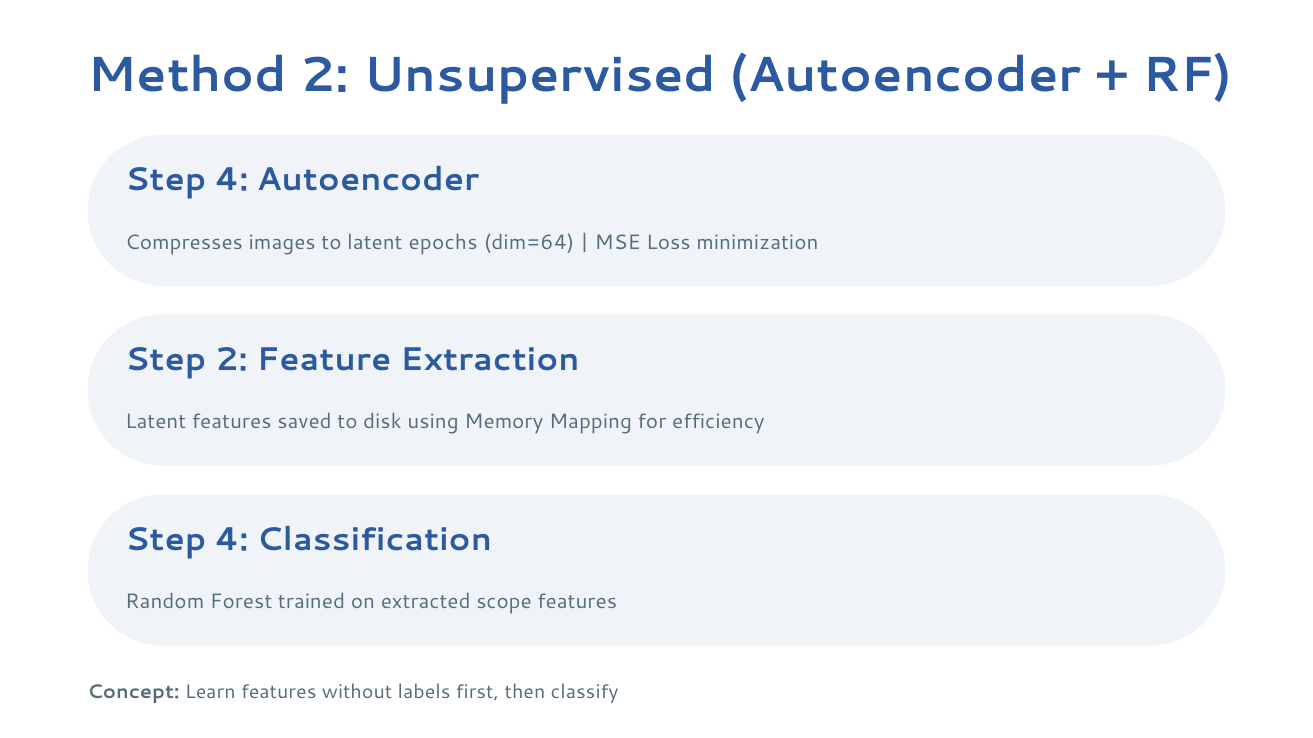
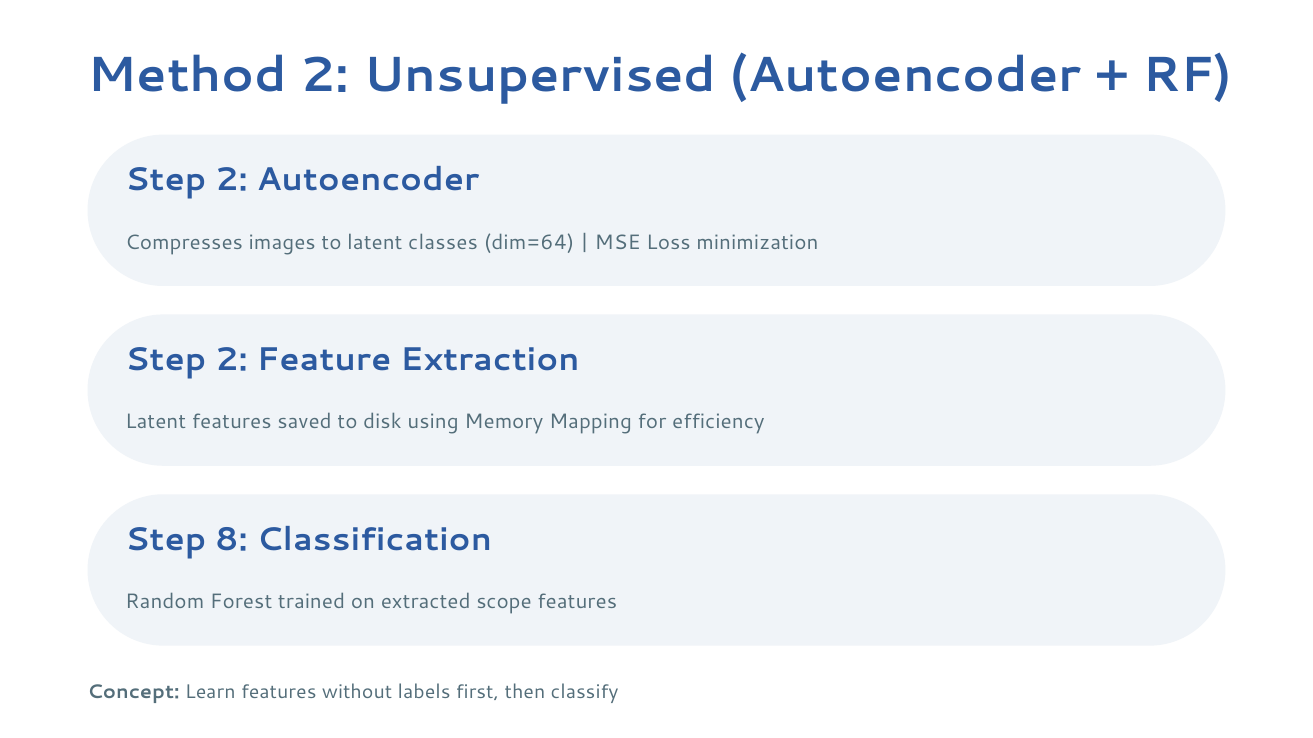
4: 4 -> 2 (231, 180)
epochs: epochs -> classes (443, 242)
4: 4 -> 8 (231, 540)
